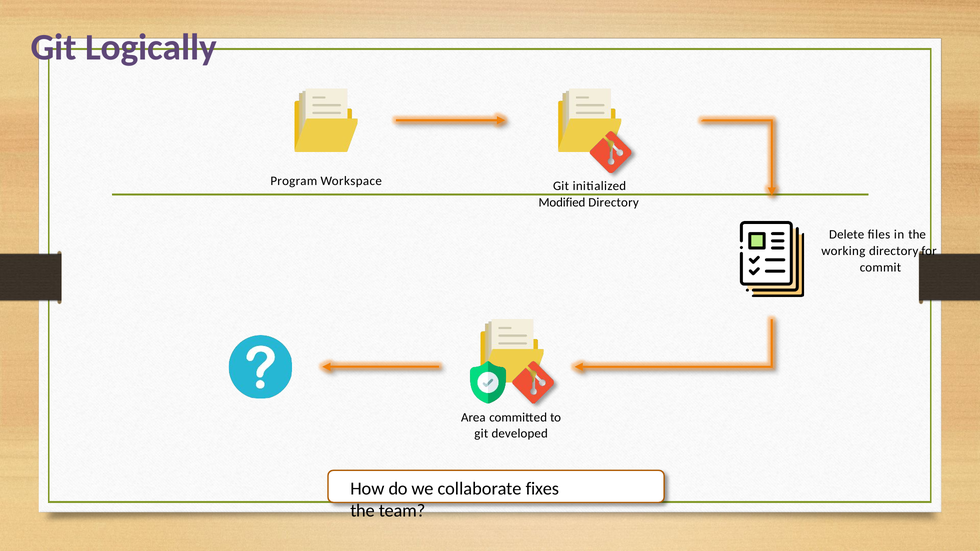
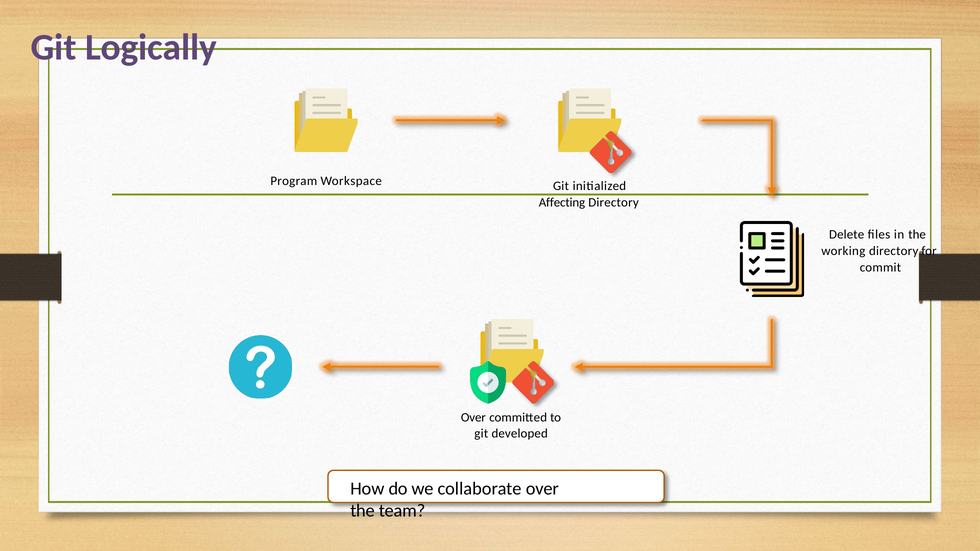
Modified: Modified -> Affecting (562, 202)
Area: Area -> Over (473, 418)
collaborate fixes: fixes -> over (542, 489)
